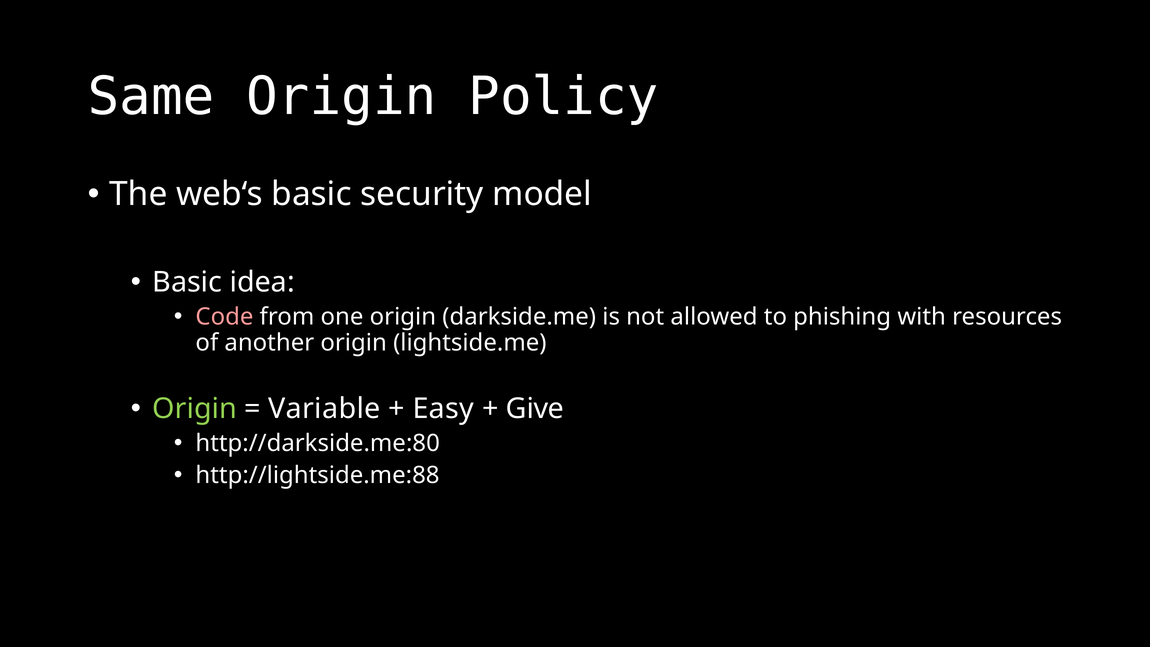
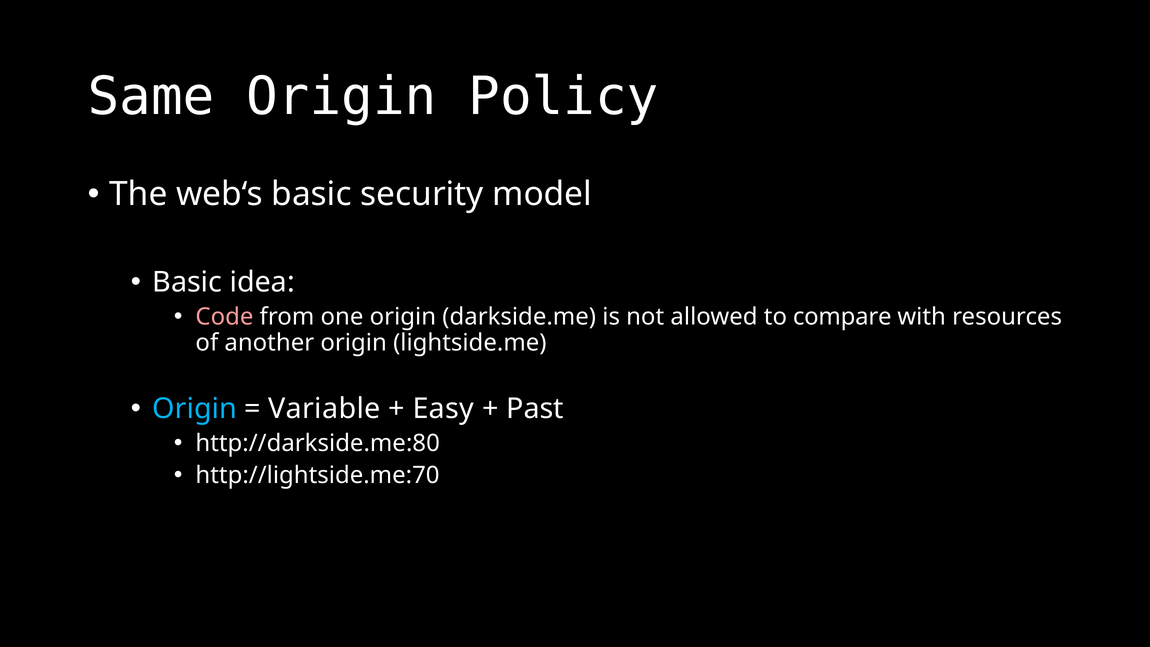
phishing: phishing -> compare (842, 317)
Origin colour: light green -> light blue (195, 409)
Give: Give -> Past (535, 409)
http://lightside.me:88: http://lightside.me:88 -> http://lightside.me:70 (318, 475)
